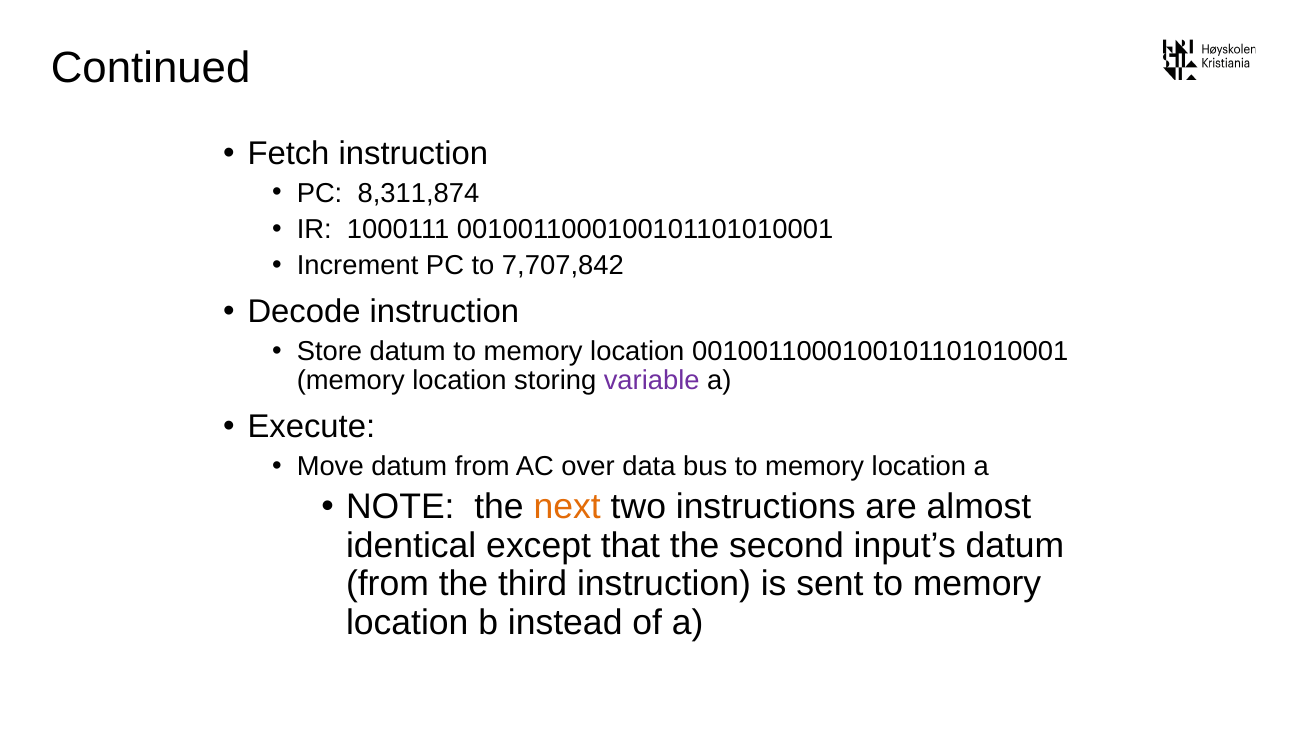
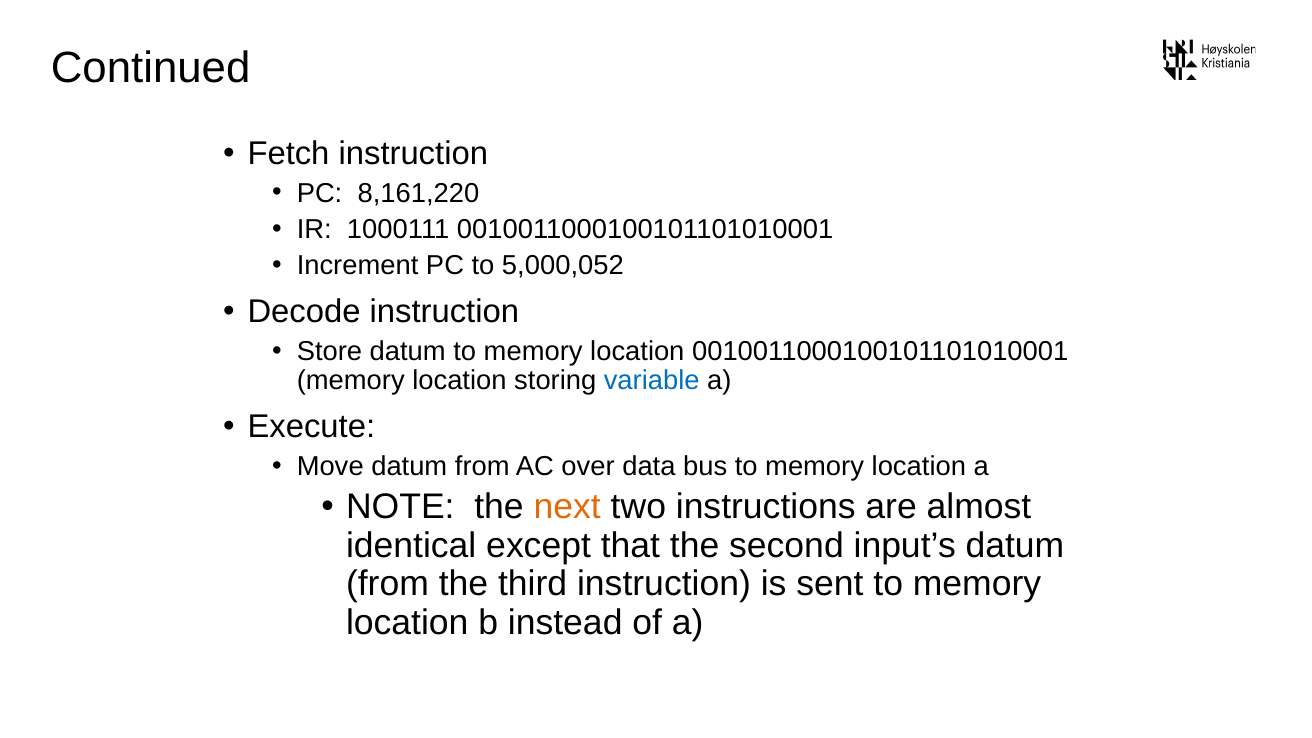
8,311,874: 8,311,874 -> 8,161,220 (418, 193)
7,707,842: 7,707,842 -> 5,000,052 (563, 266)
variable colour: purple -> blue (652, 381)
